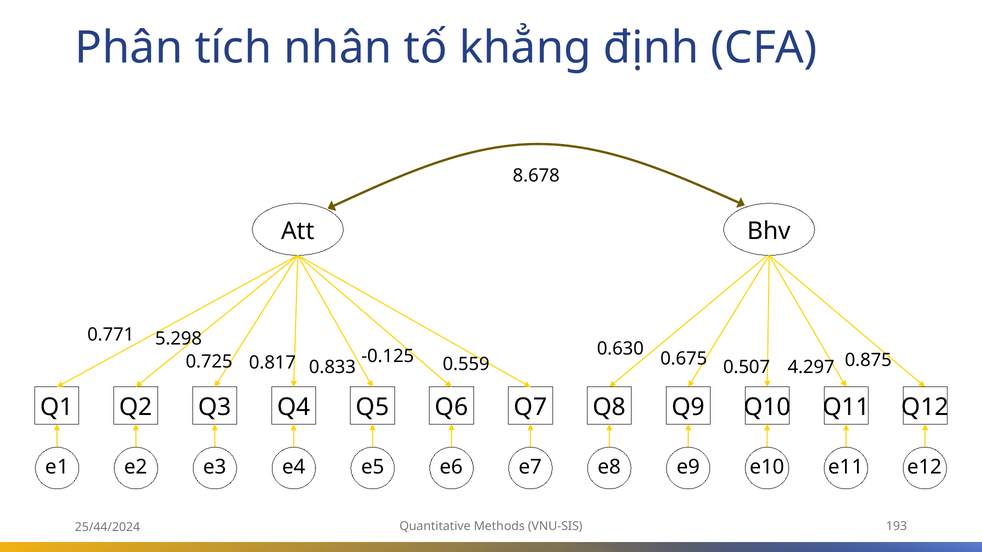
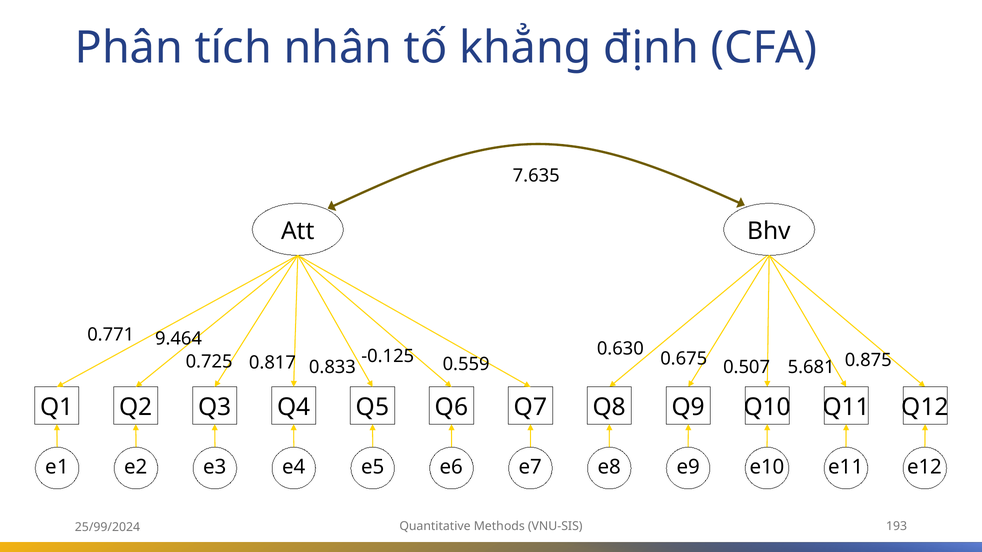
8.678: 8.678 -> 7.635 (536, 176)
5.298: 5.298 -> 9.464 (179, 339)
4.297: 4.297 -> 5.681 (811, 367)
25/44/2024: 25/44/2024 -> 25/99/2024 (107, 528)
